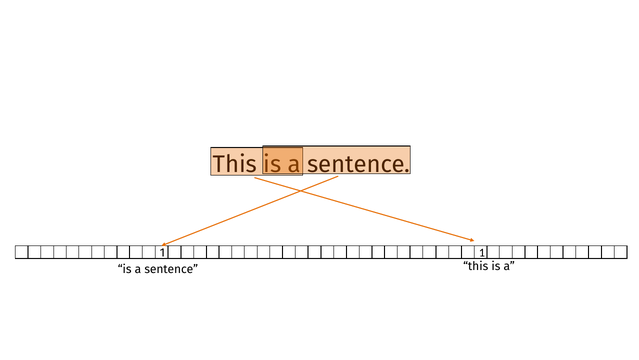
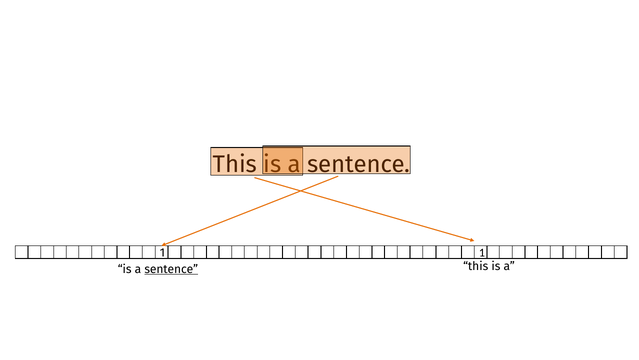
sentence underline: none -> present (171, 269)
